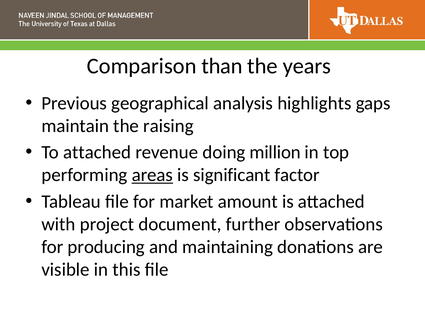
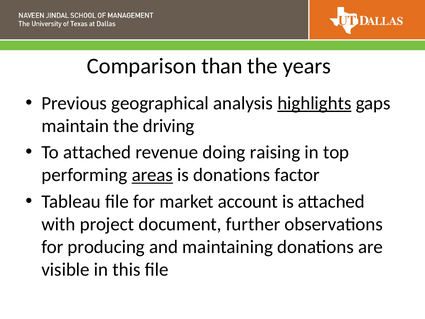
highlights underline: none -> present (314, 103)
raising: raising -> driving (169, 126)
million: million -> raising (275, 152)
is significant: significant -> donations (232, 175)
amount: amount -> account (248, 201)
